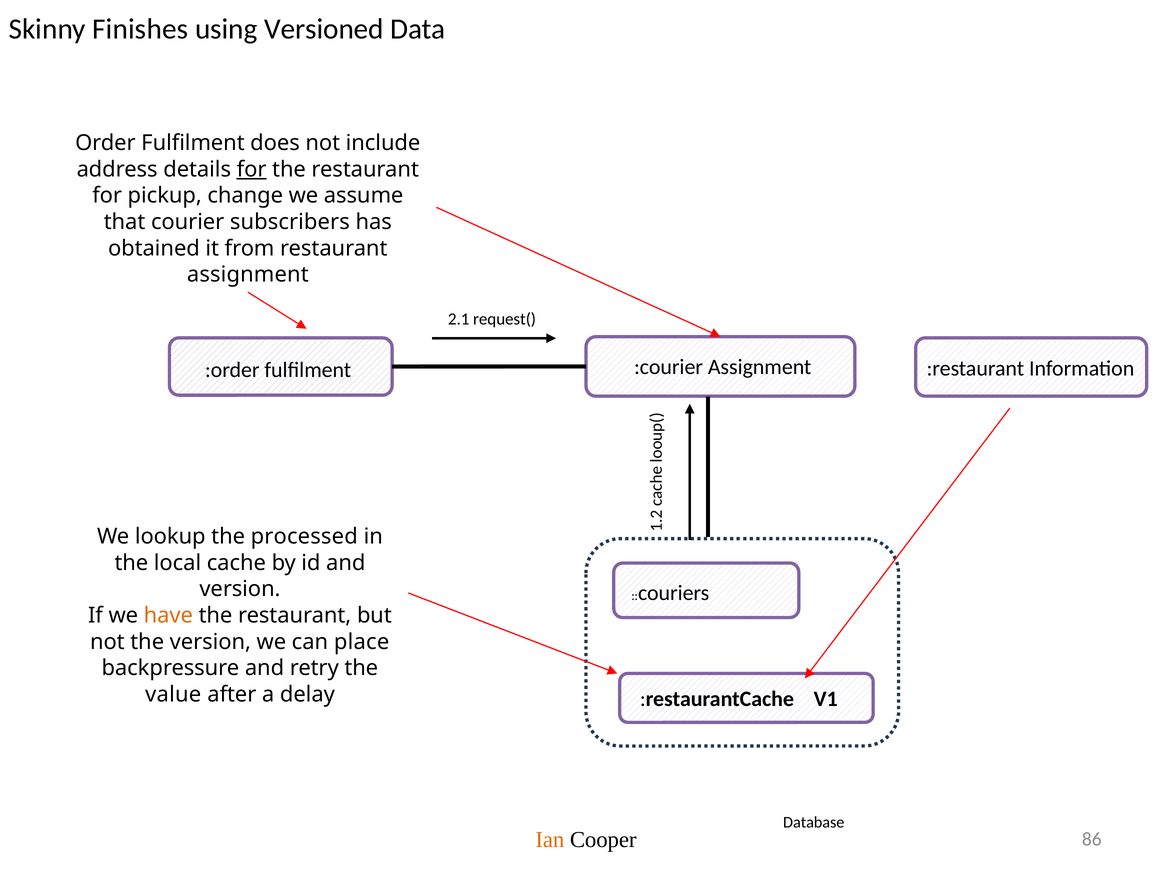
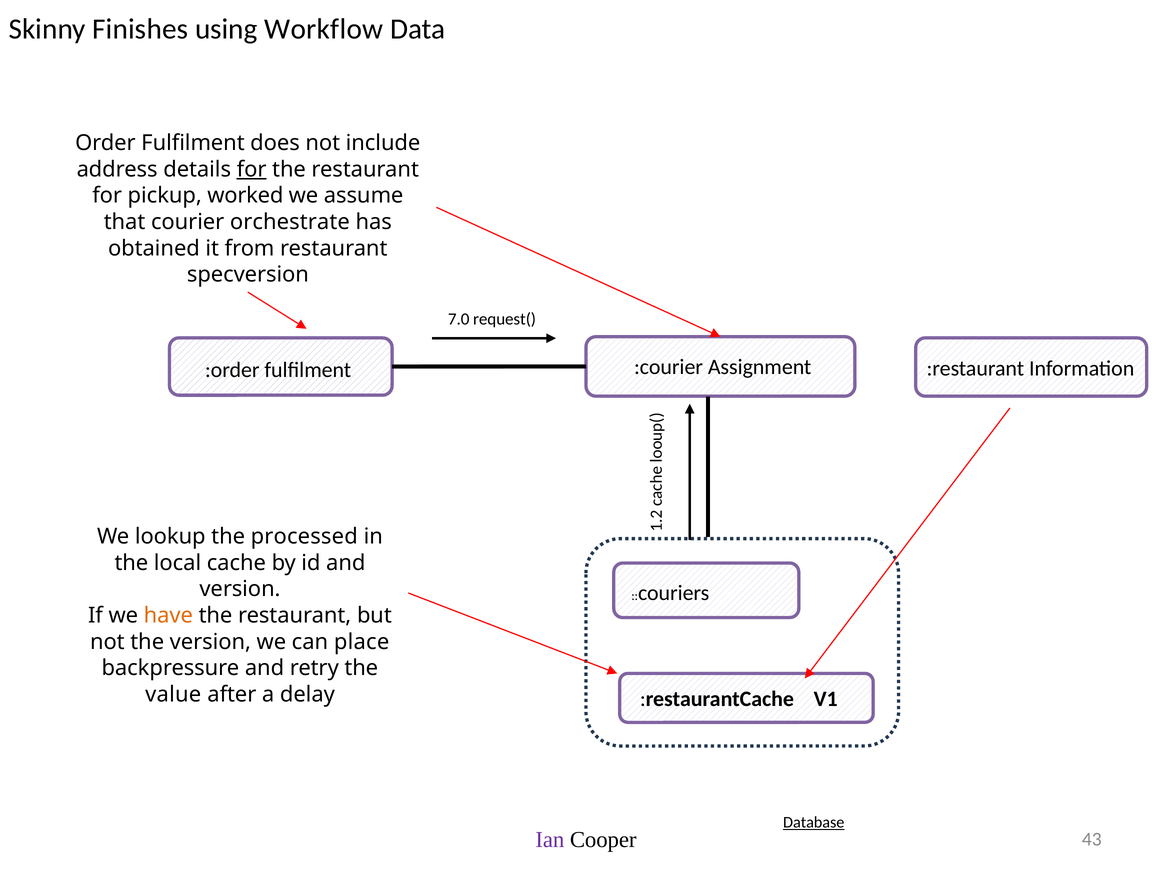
Versioned: Versioned -> Workflow (324, 29)
change: change -> worked (245, 196)
subscribers: subscribers -> orchestrate (290, 222)
assignment: assignment -> specversion (248, 275)
2.1: 2.1 -> 7.0 (459, 319)
Database underline: none -> present (814, 822)
Ian colour: orange -> purple (550, 840)
86: 86 -> 43 (1092, 839)
